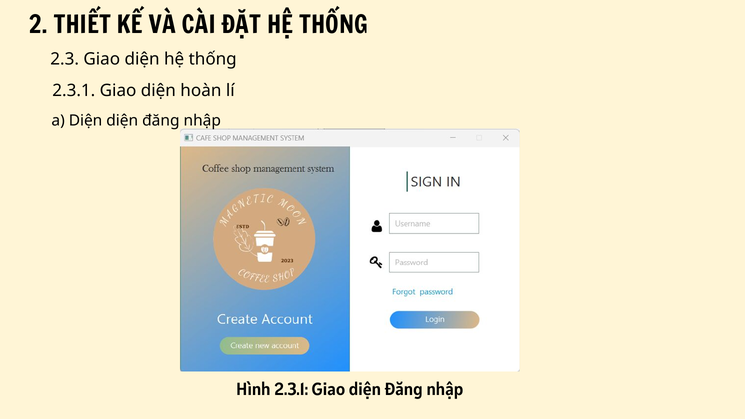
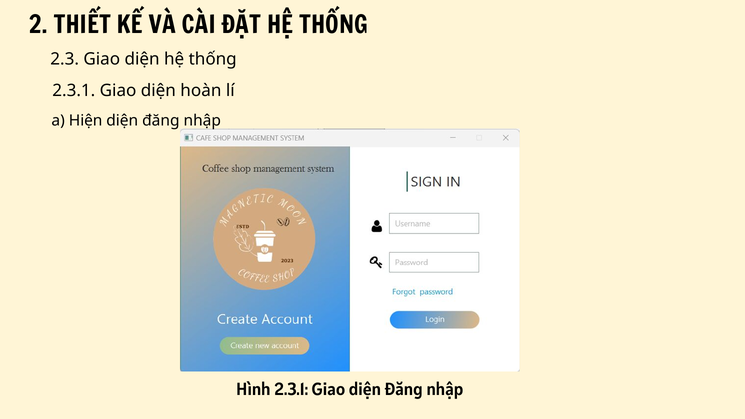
a Diện: Diện -> Hiện (86, 121)
